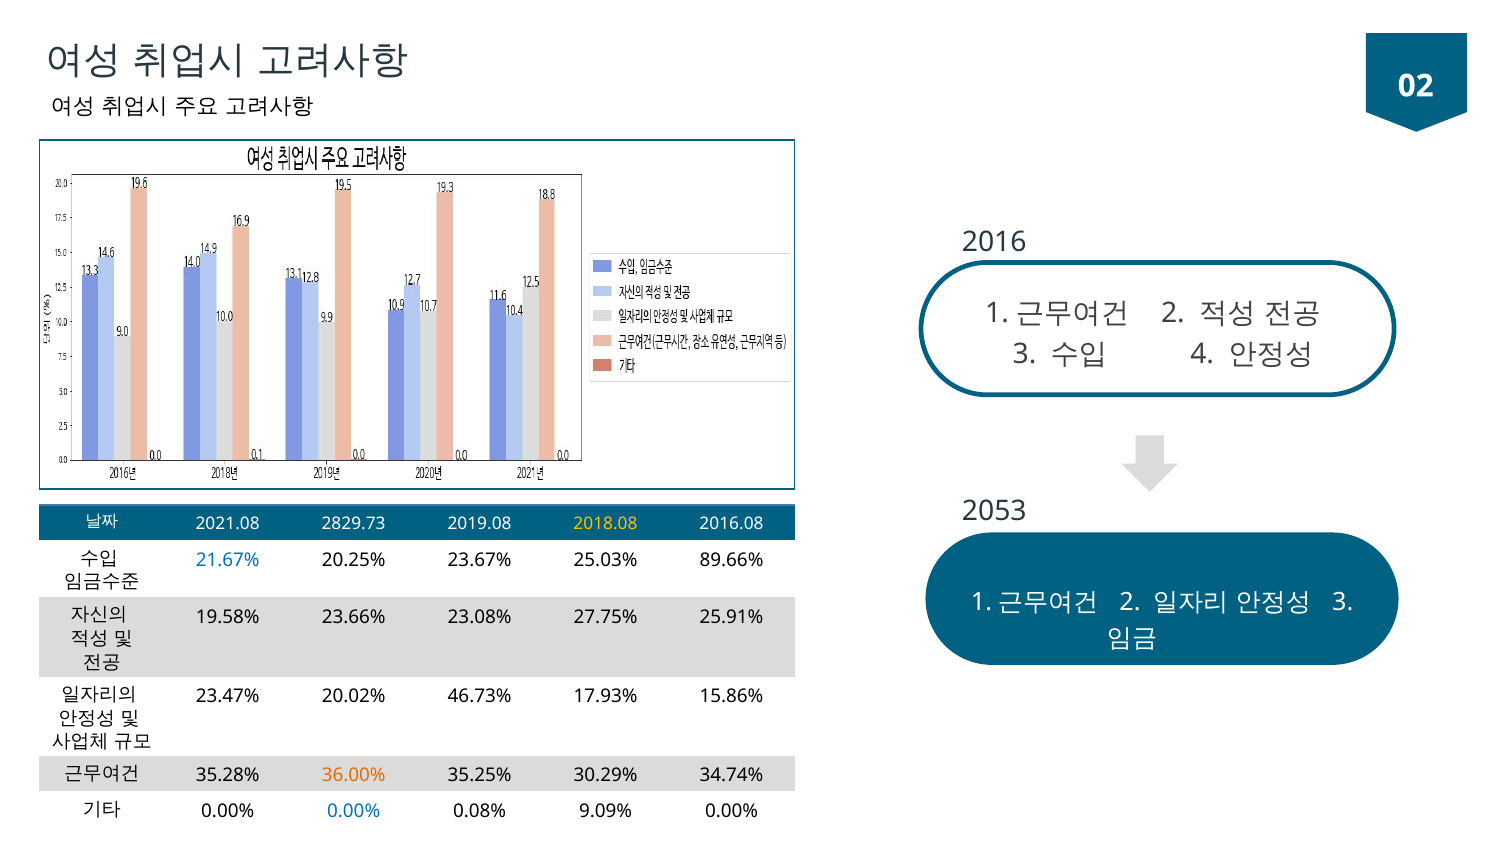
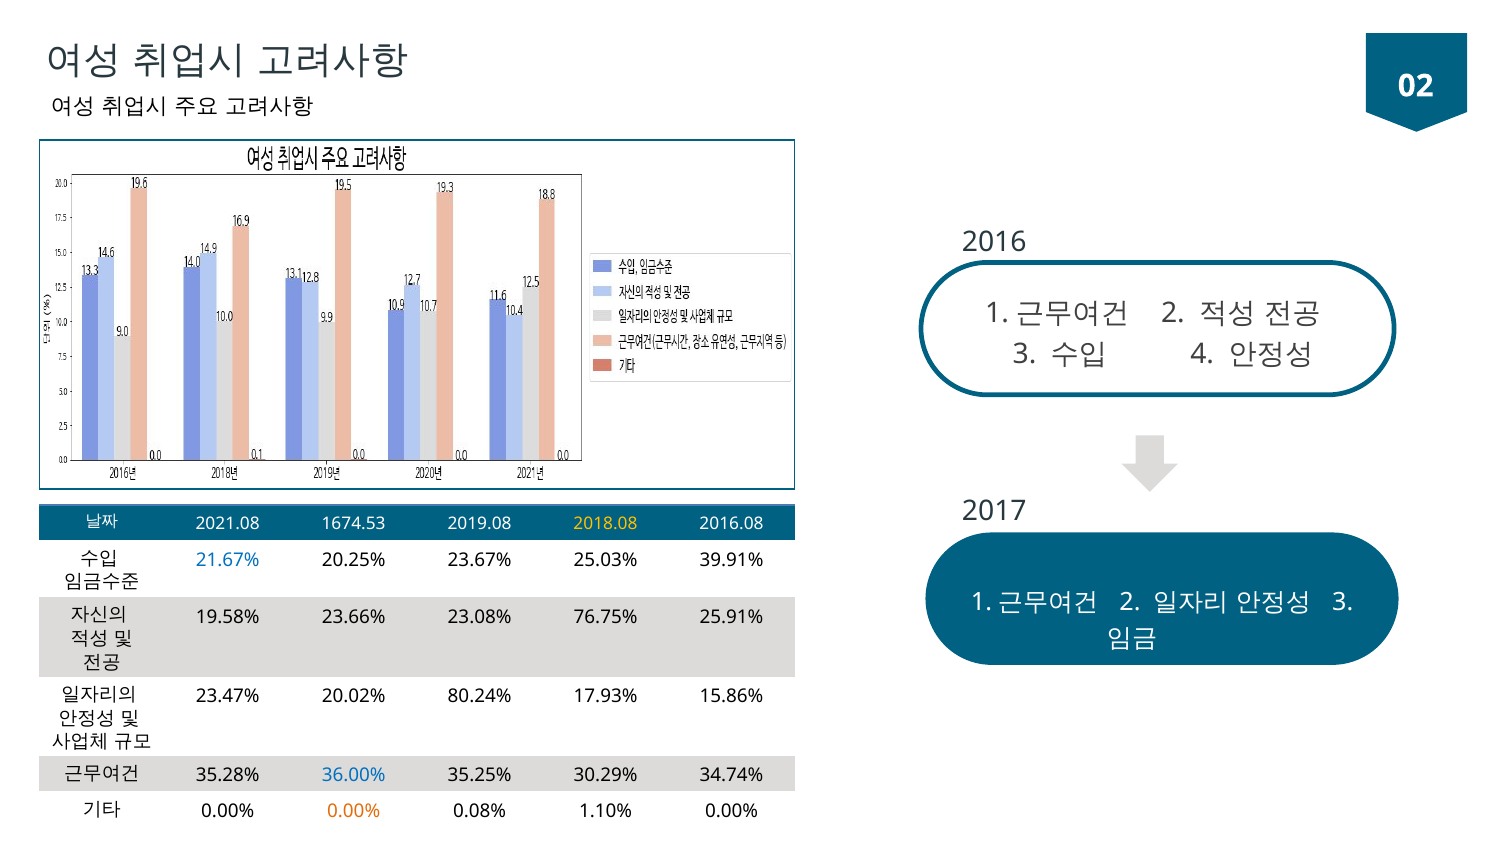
2053: 2053 -> 2017 (994, 511)
2829.73: 2829.73 -> 1674.53 (354, 523)
89.66%: 89.66% -> 39.91% (732, 560)
27.75%: 27.75% -> 76.75% (606, 617)
46.73%: 46.73% -> 80.24% (480, 696)
36.00% colour: orange -> blue (354, 775)
0.00% colour: blue -> orange (354, 811)
9.09%: 9.09% -> 1.10% (606, 811)
